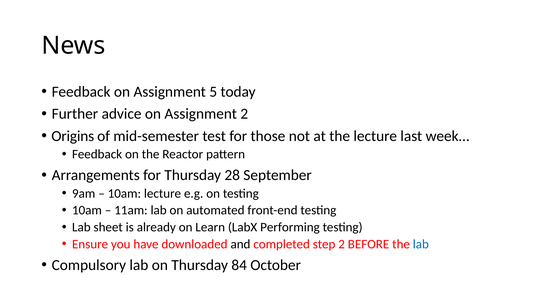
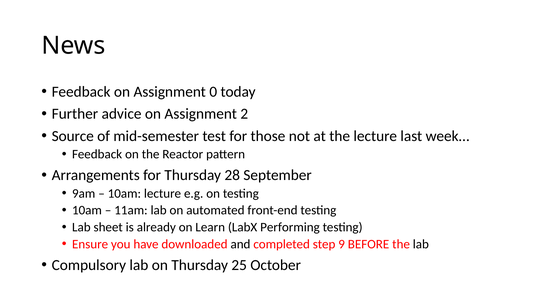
5: 5 -> 0 (213, 92)
Origins: Origins -> Source (73, 136)
step 2: 2 -> 9 (342, 244)
lab colour: blue -> black (421, 244)
84: 84 -> 25 (239, 265)
